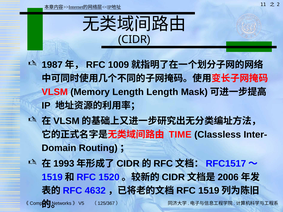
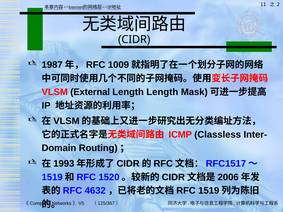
Memory: Memory -> External (90, 92)
TIME: TIME -> ICMP (180, 135)
